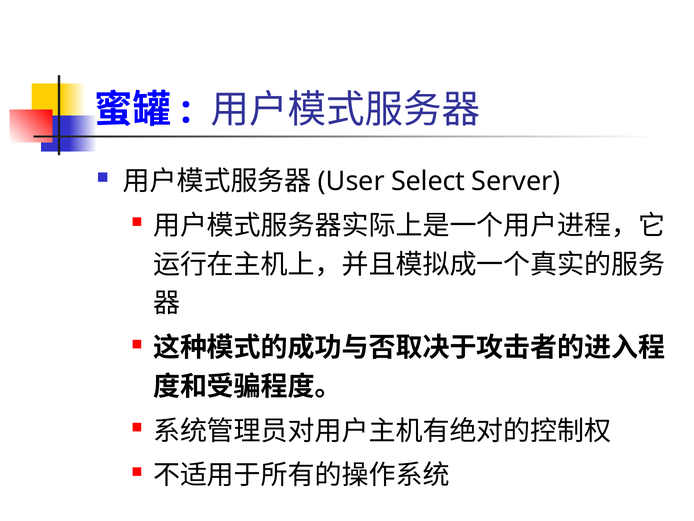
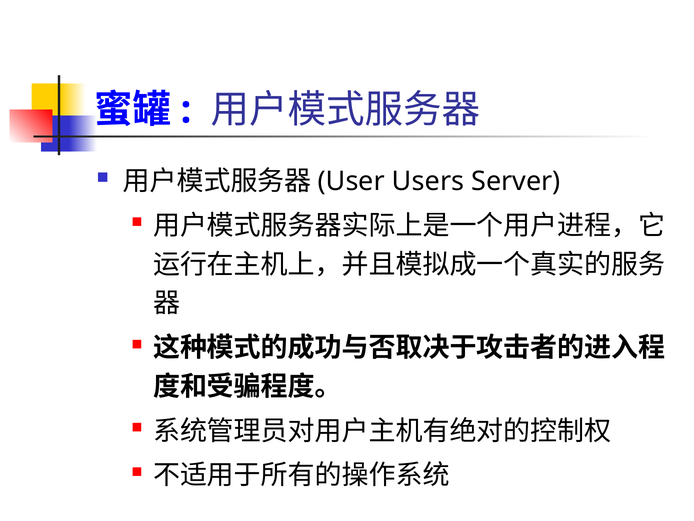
Select: Select -> Users (428, 181)
